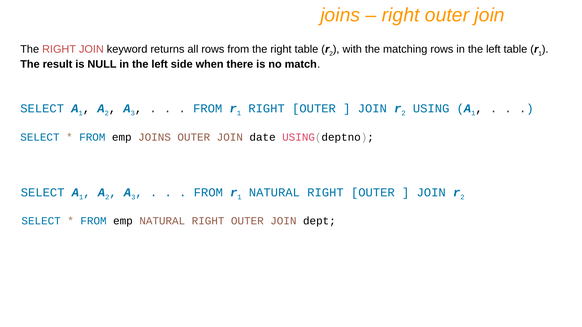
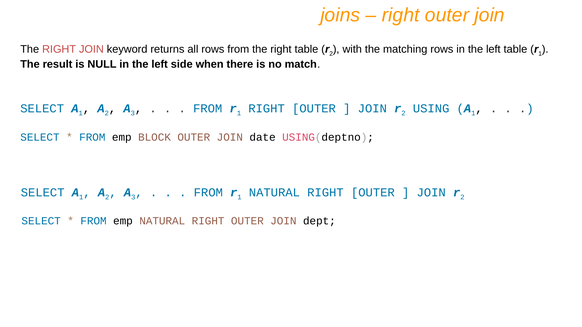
emp JOINS: JOINS -> BLOCK (155, 137)
